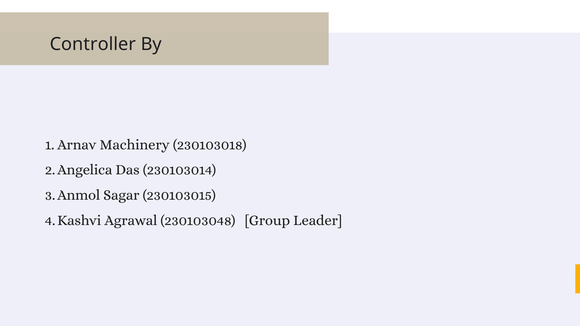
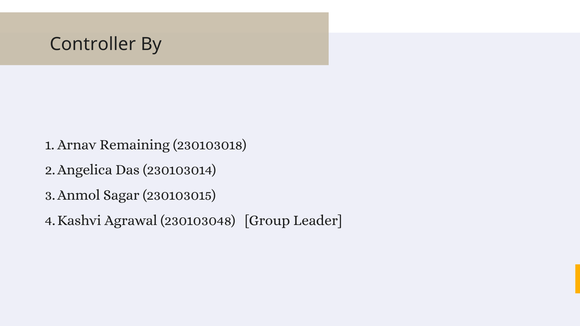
Machinery: Machinery -> Remaining (135, 145)
